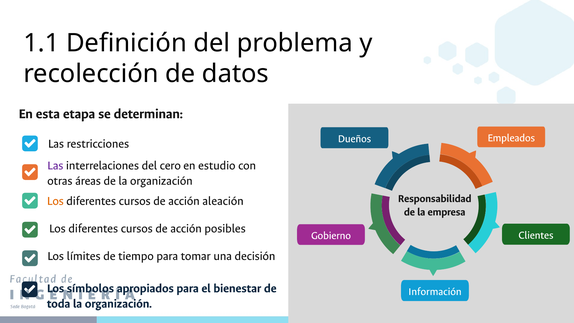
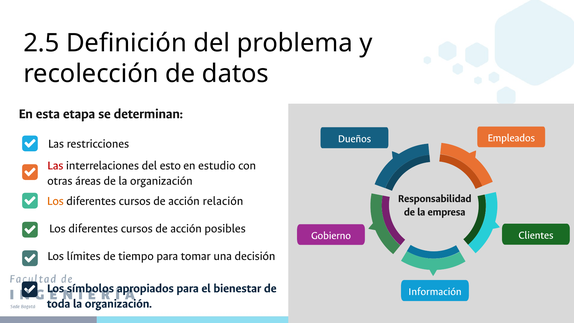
1.1: 1.1 -> 2.5 (41, 43)
Las colour: purple -> red (55, 165)
cero: cero -> esto (170, 165)
aleación: aleación -> relación (223, 201)
